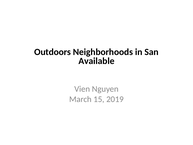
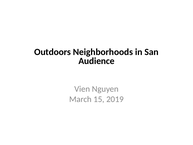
Available: Available -> Audience (97, 61)
